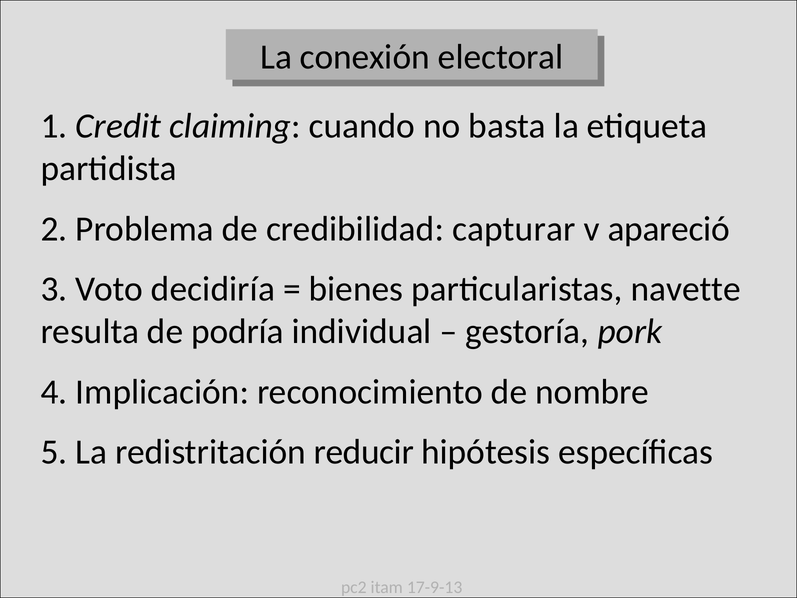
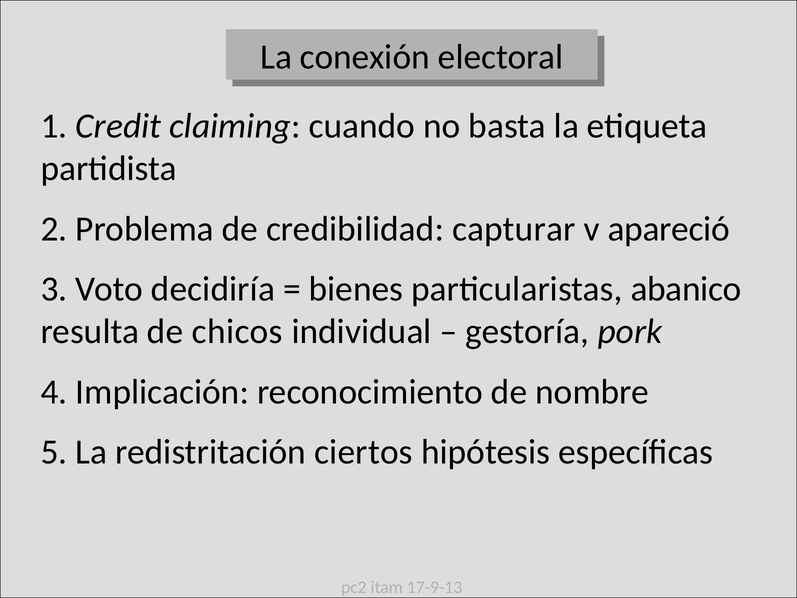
navette: navette -> abanico (686, 289)
podría: podría -> chicos (237, 331)
reducir: reducir -> ciertos (363, 452)
